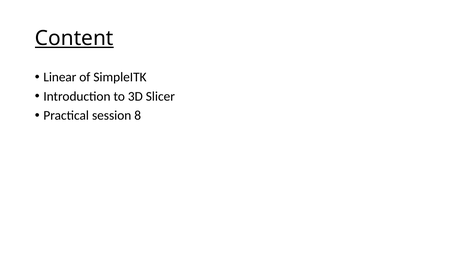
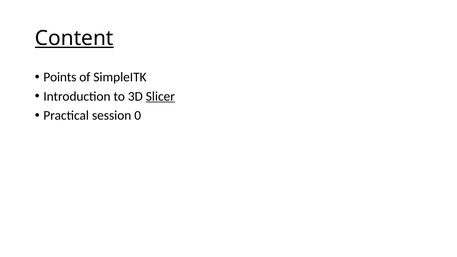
Linear: Linear -> Points (60, 77)
Slicer underline: none -> present (160, 96)
8: 8 -> 0 (138, 116)
